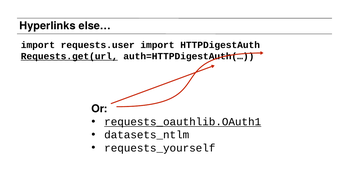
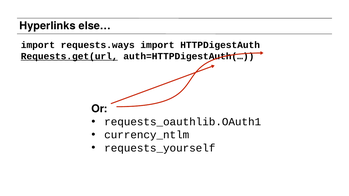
requests.user: requests.user -> requests.ways (98, 45)
requests_oauthlib.OAuth1 underline: present -> none (183, 122)
datasets_ntlm: datasets_ntlm -> currency_ntlm (147, 135)
